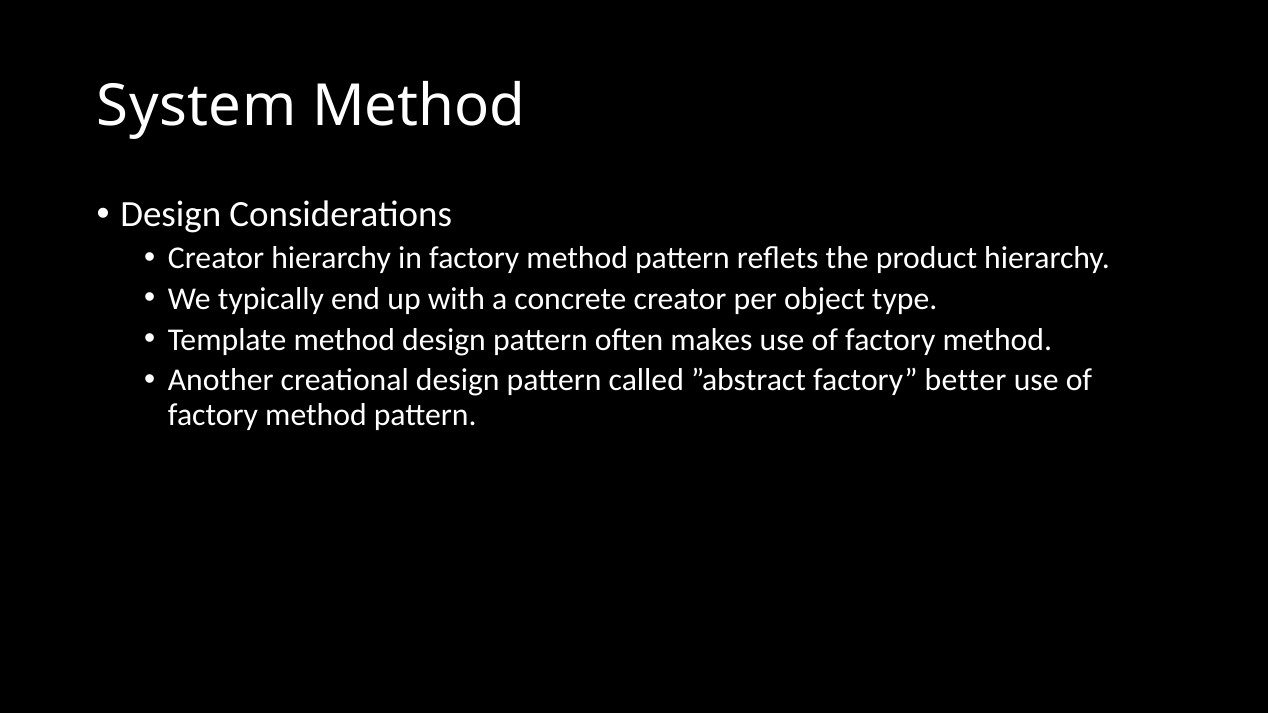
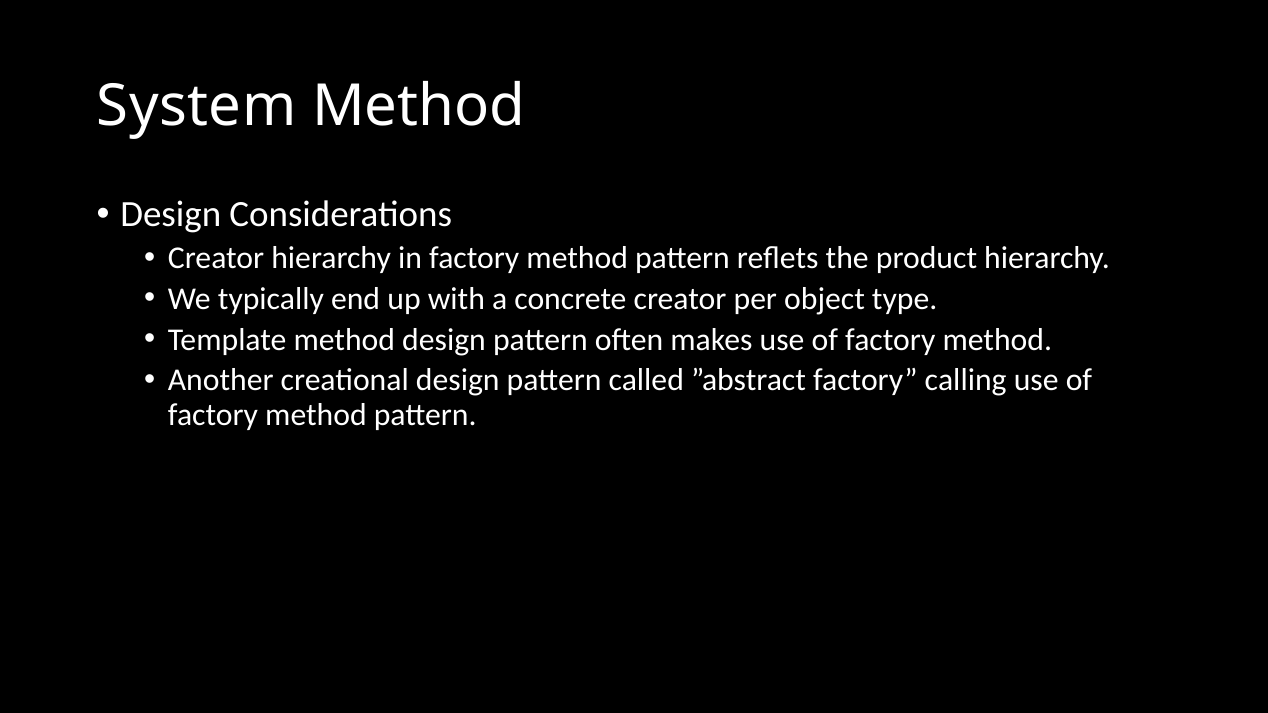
better: better -> calling (966, 381)
